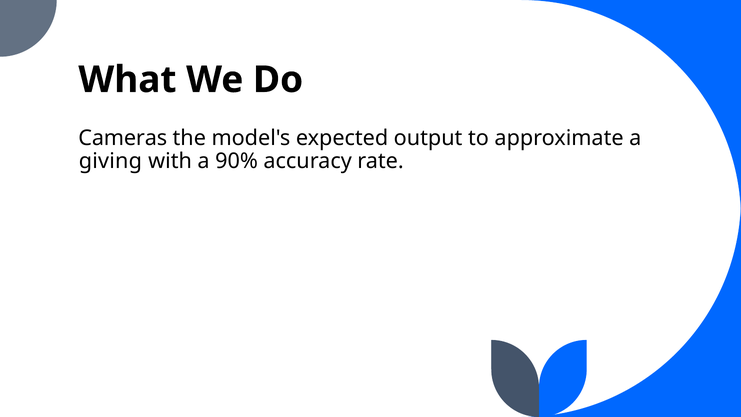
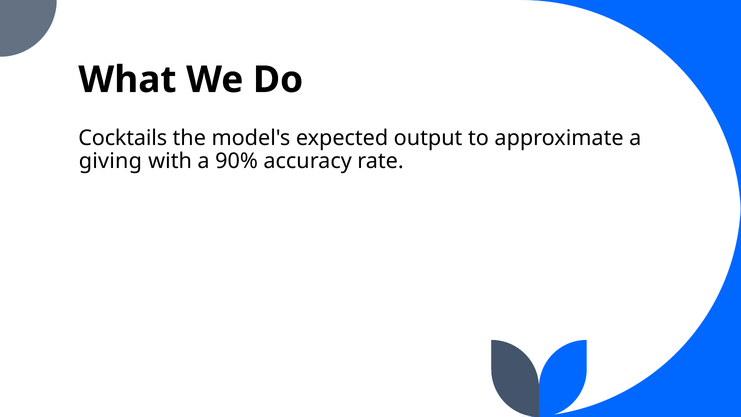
Cameras: Cameras -> Cocktails (123, 138)
